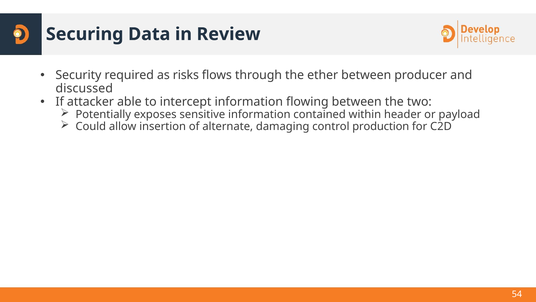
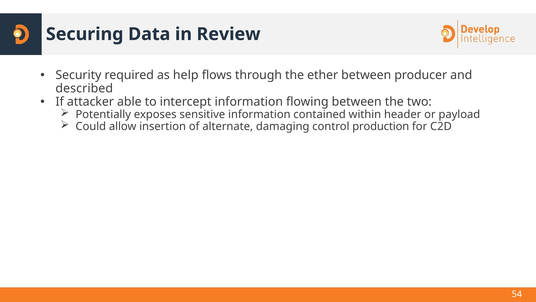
risks: risks -> help (186, 75)
discussed: discussed -> described (84, 88)
